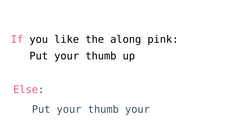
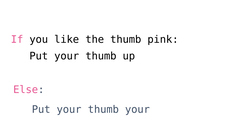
the along: along -> thumb (126, 39)
